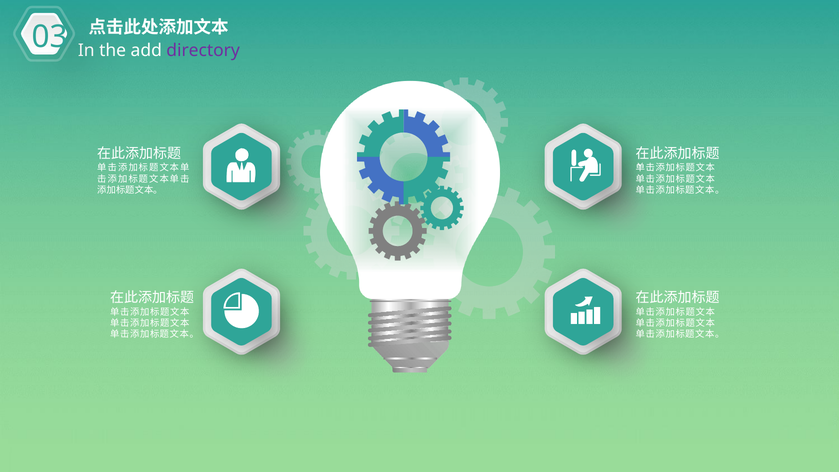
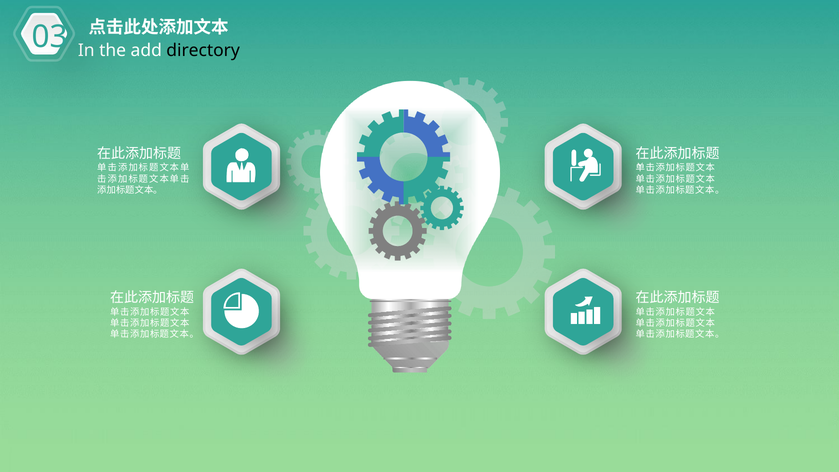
directory colour: purple -> black (203, 50)
